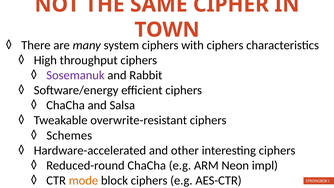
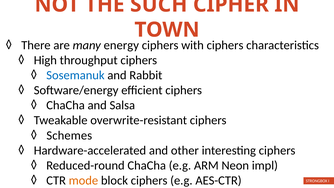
SAME: SAME -> SUCH (159, 5)
system: system -> energy (121, 45)
Sosemanuk colour: purple -> blue (75, 75)
